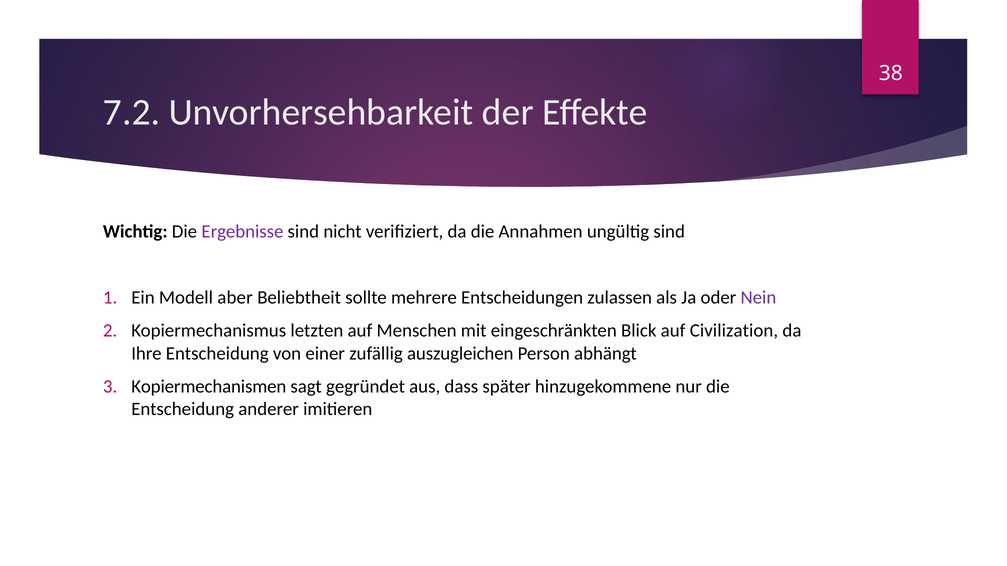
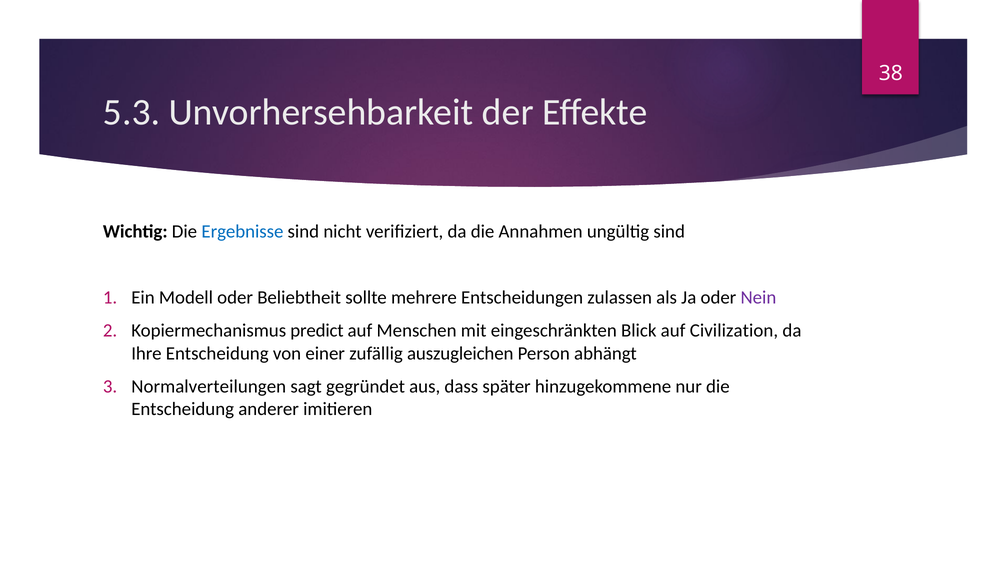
7.2: 7.2 -> 5.3 (132, 112)
Ergebnisse colour: purple -> blue (242, 231)
Modell aber: aber -> oder (235, 298)
letzten: letzten -> predict (317, 331)
Kopiermechanismen: Kopiermechanismen -> Normalverteilungen (209, 387)
